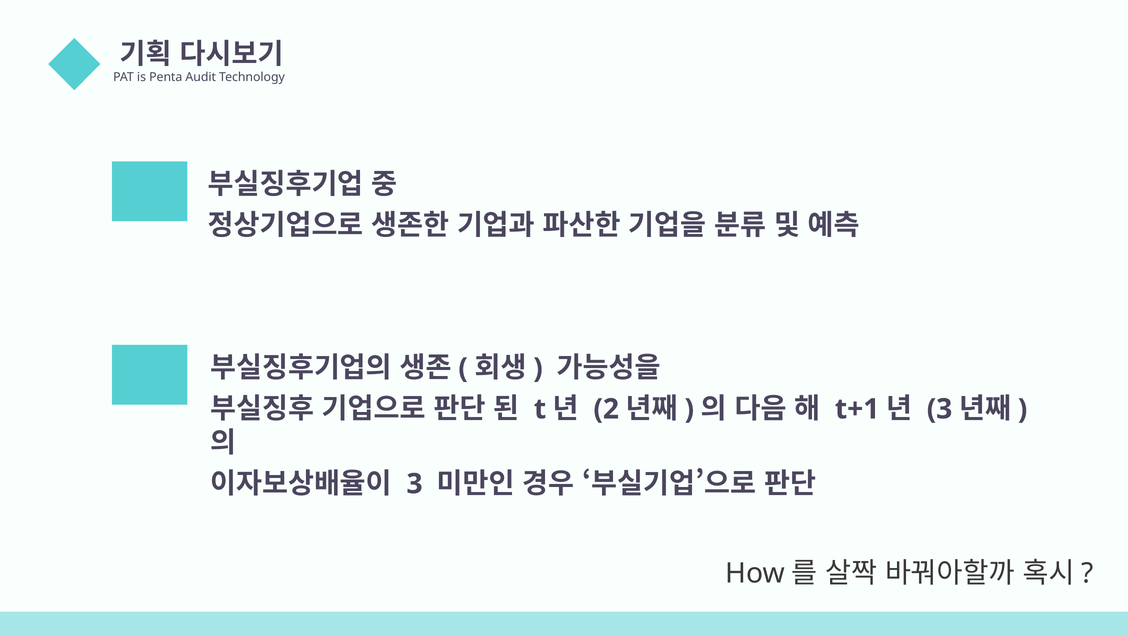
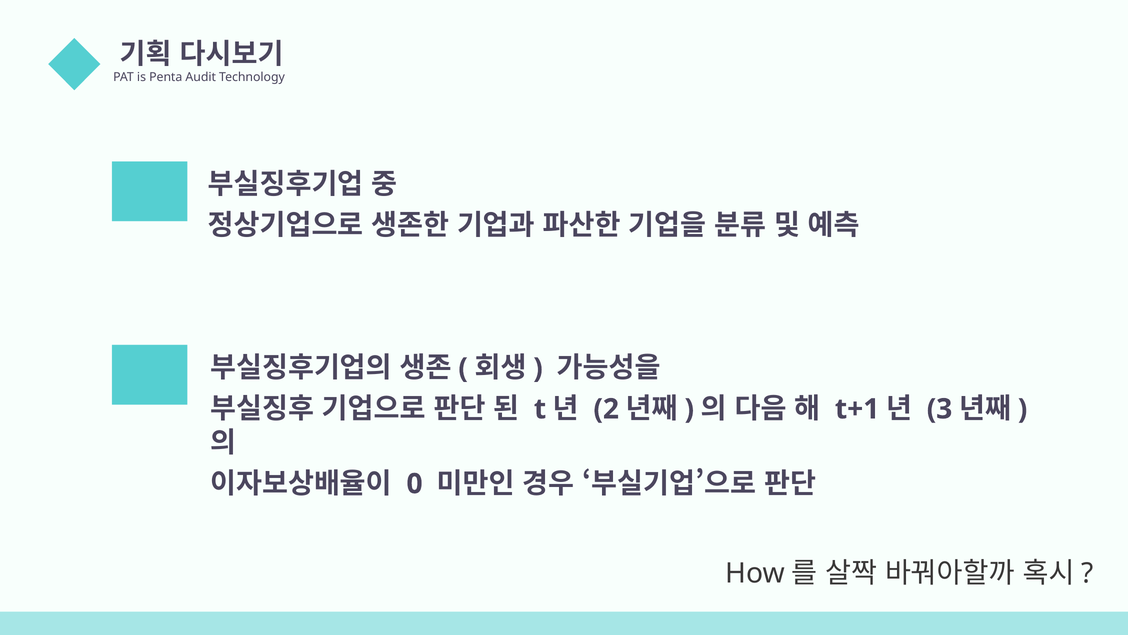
3: 3 -> 0 (415, 483)
